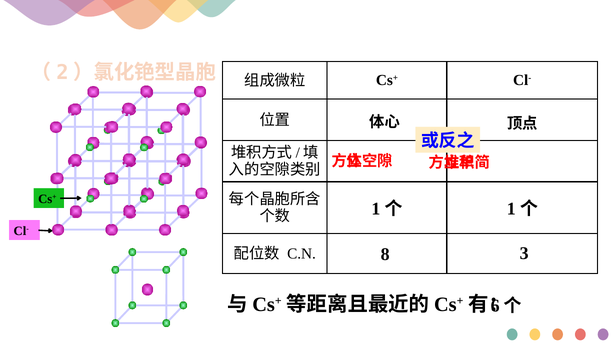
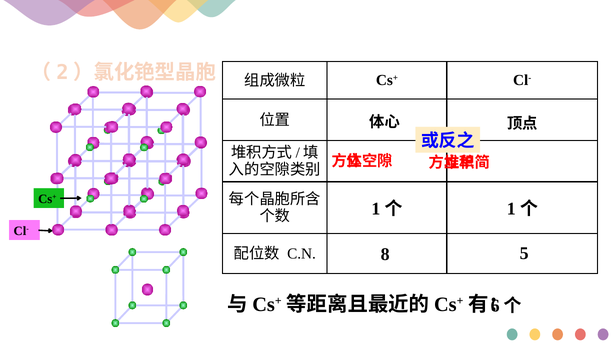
3: 3 -> 5 (524, 253)
